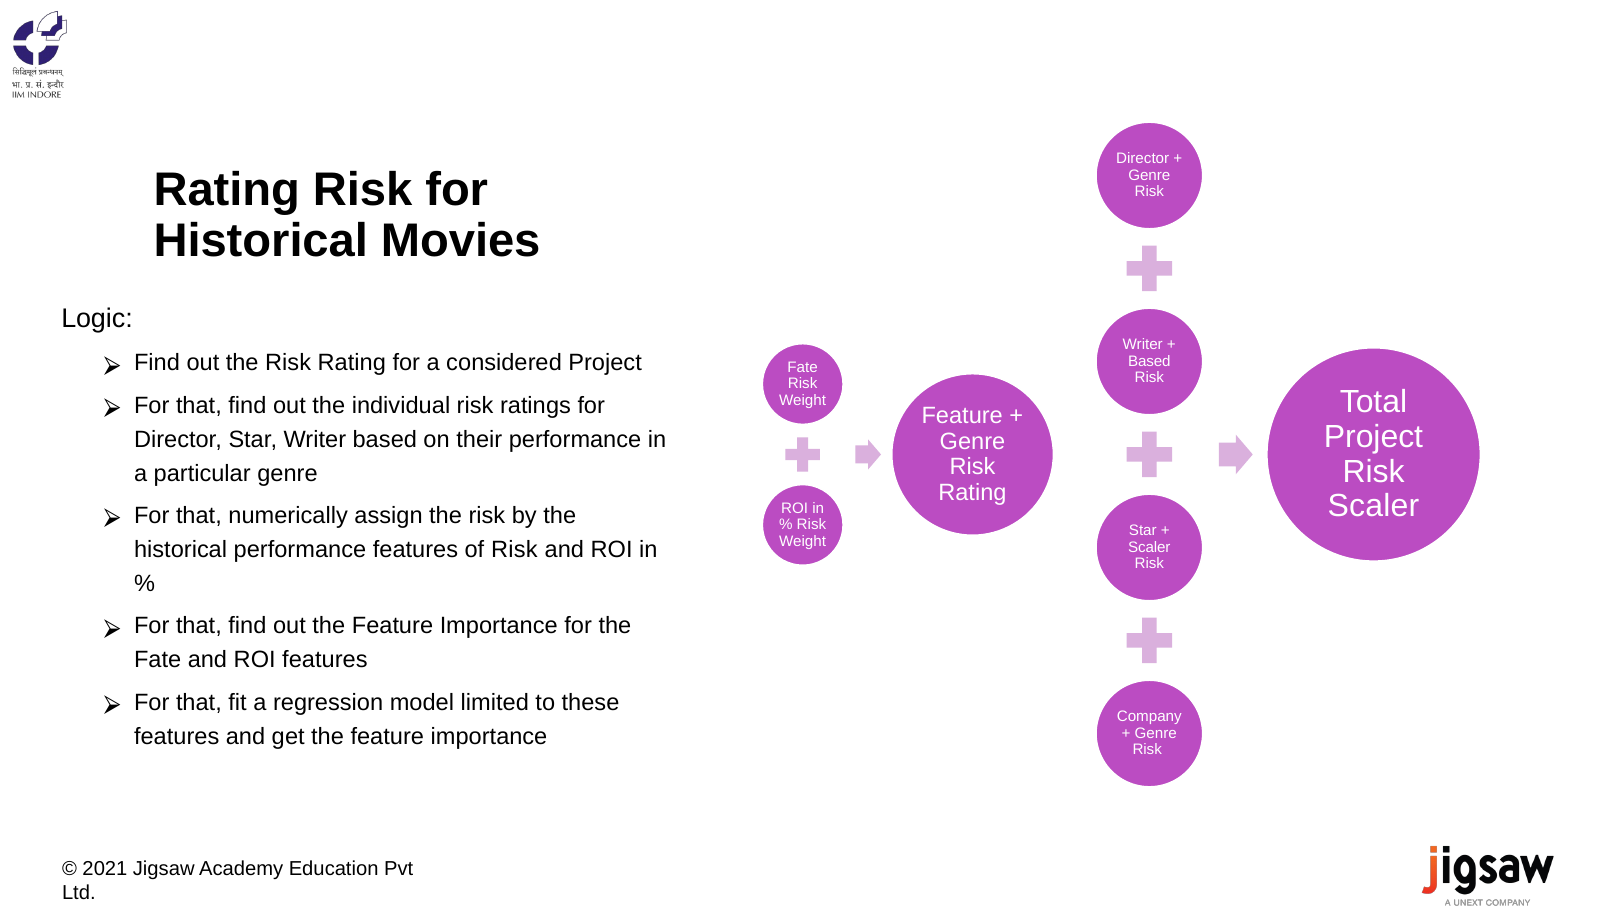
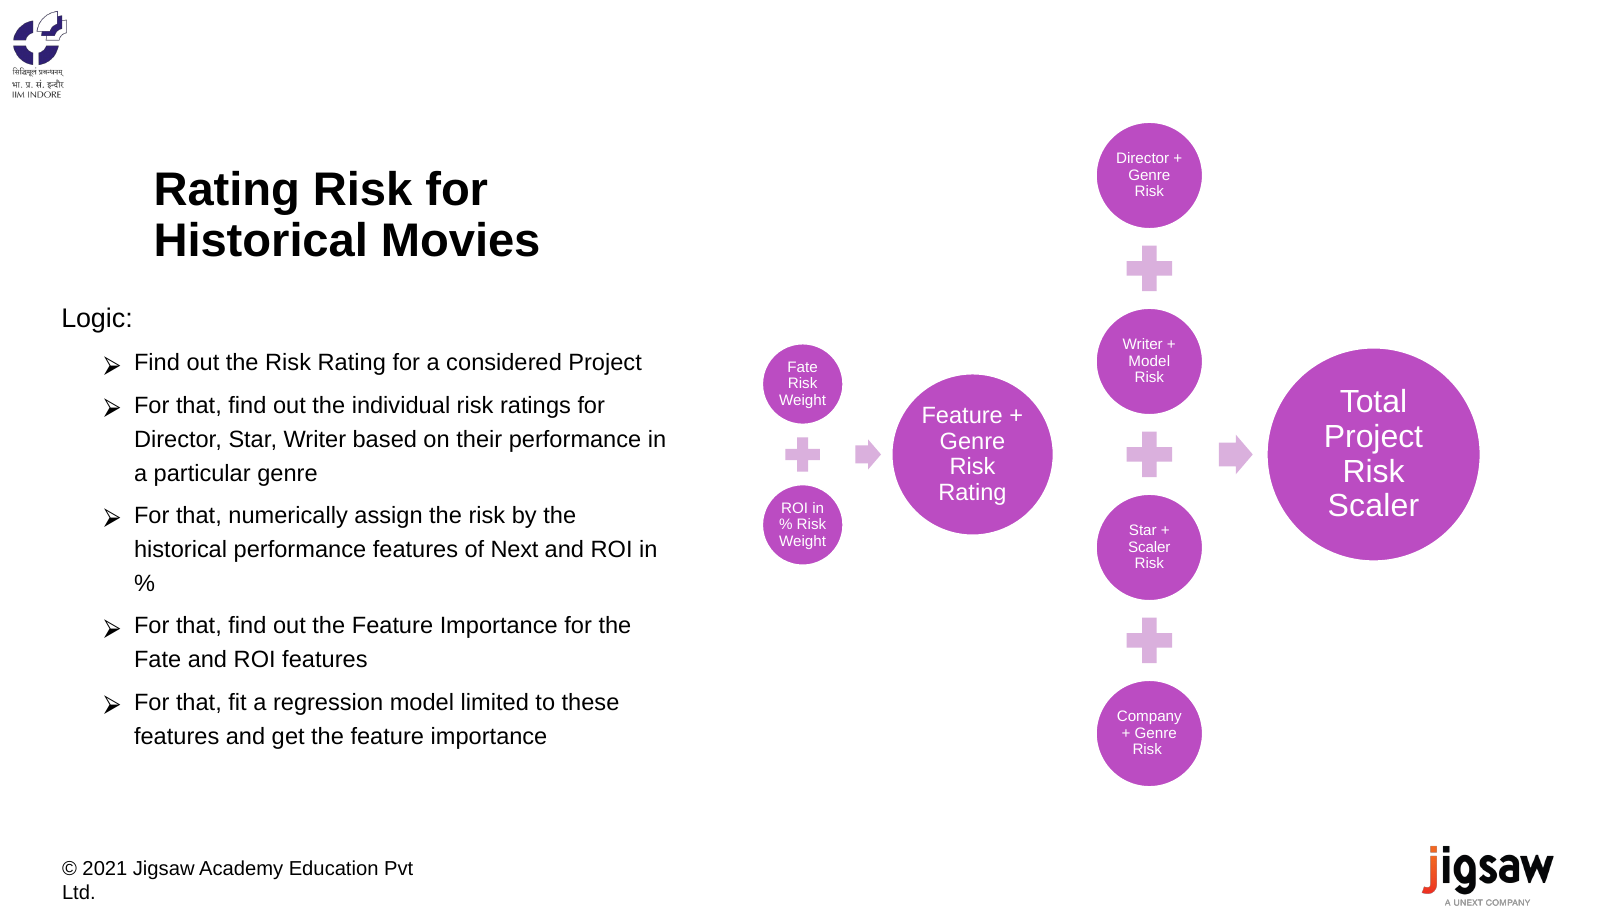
Based: Based -> Model (1149, 362)
of Risk: Risk -> Next (515, 550)
